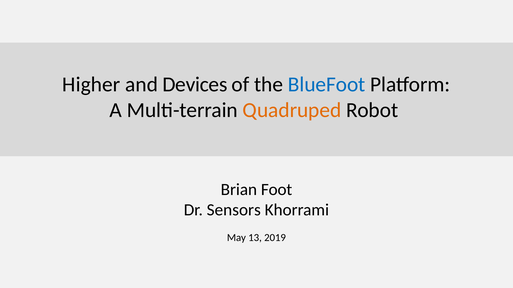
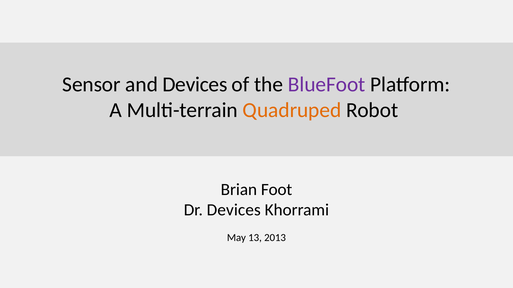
Higher: Higher -> Sensor (91, 85)
BlueFoot colour: blue -> purple (327, 85)
Dr Sensors: Sensors -> Devices (234, 210)
2019: 2019 -> 2013 (275, 238)
